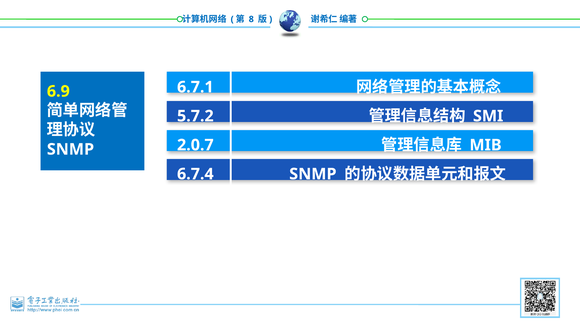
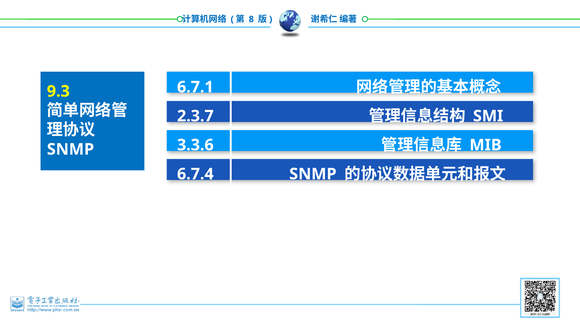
6.9: 6.9 -> 9.3 (58, 91)
5.7.2: 5.7.2 -> 2.3.7 (195, 116)
2.0.7: 2.0.7 -> 3.3.6 (195, 145)
